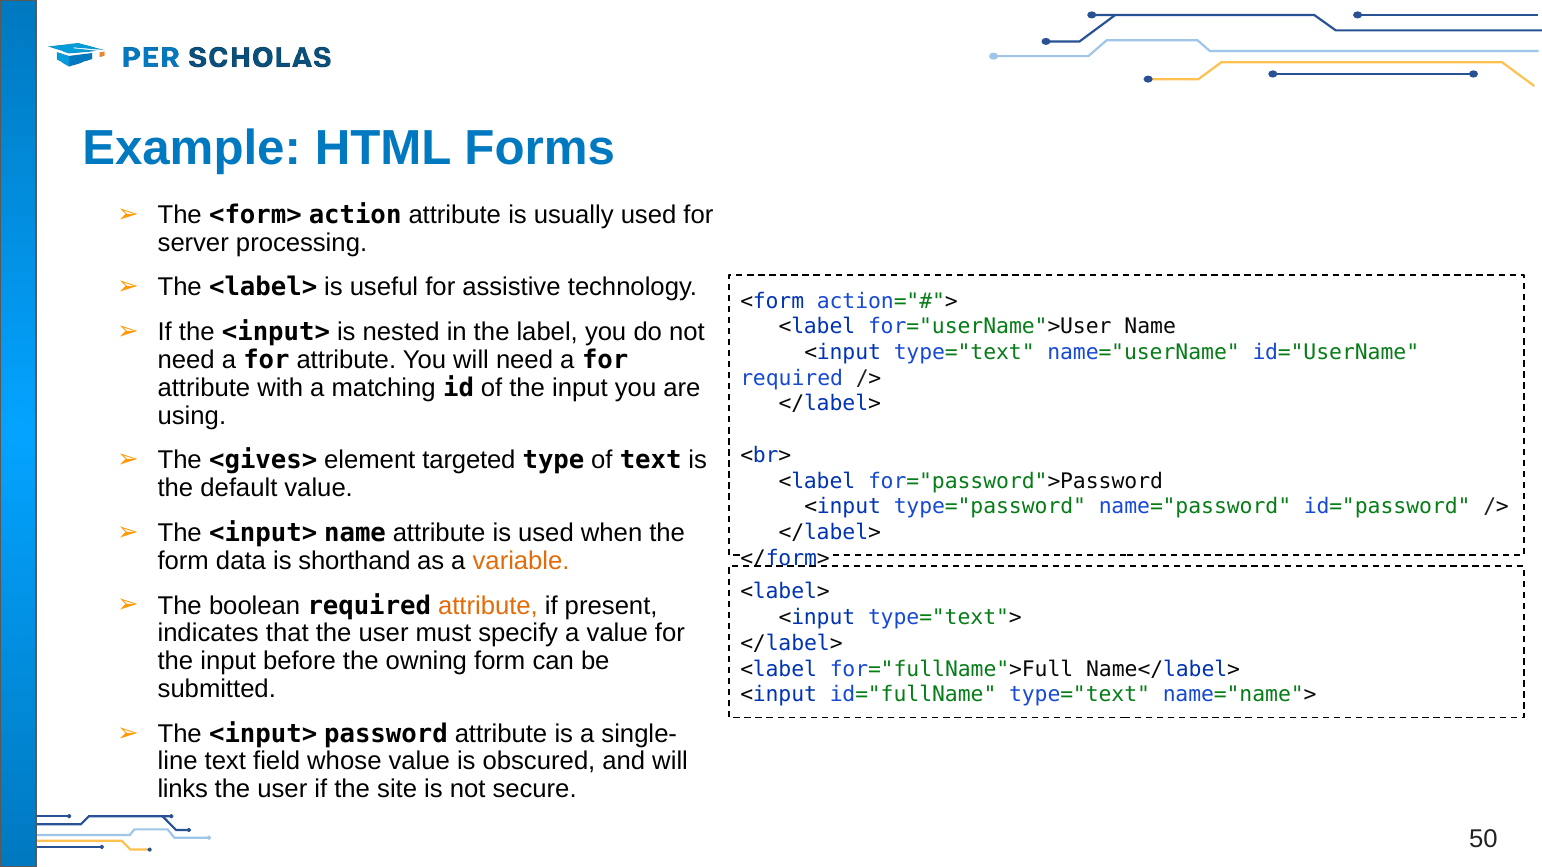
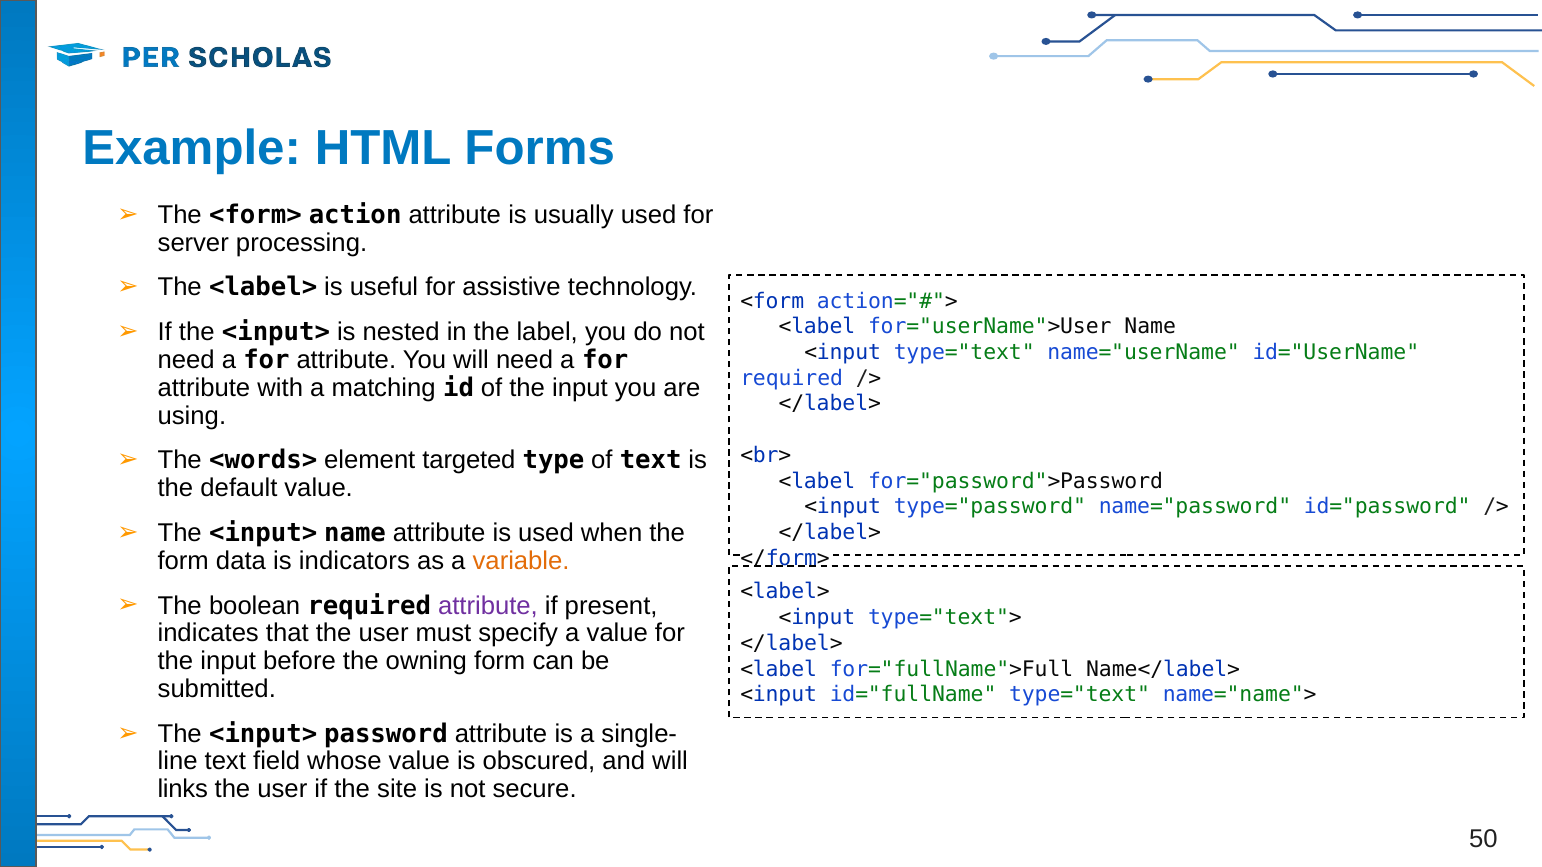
<gives>: <gives> -> <words> (263, 461)
shorthand: shorthand -> indicators (354, 561)
attribute colour: orange -> purple (488, 606)
